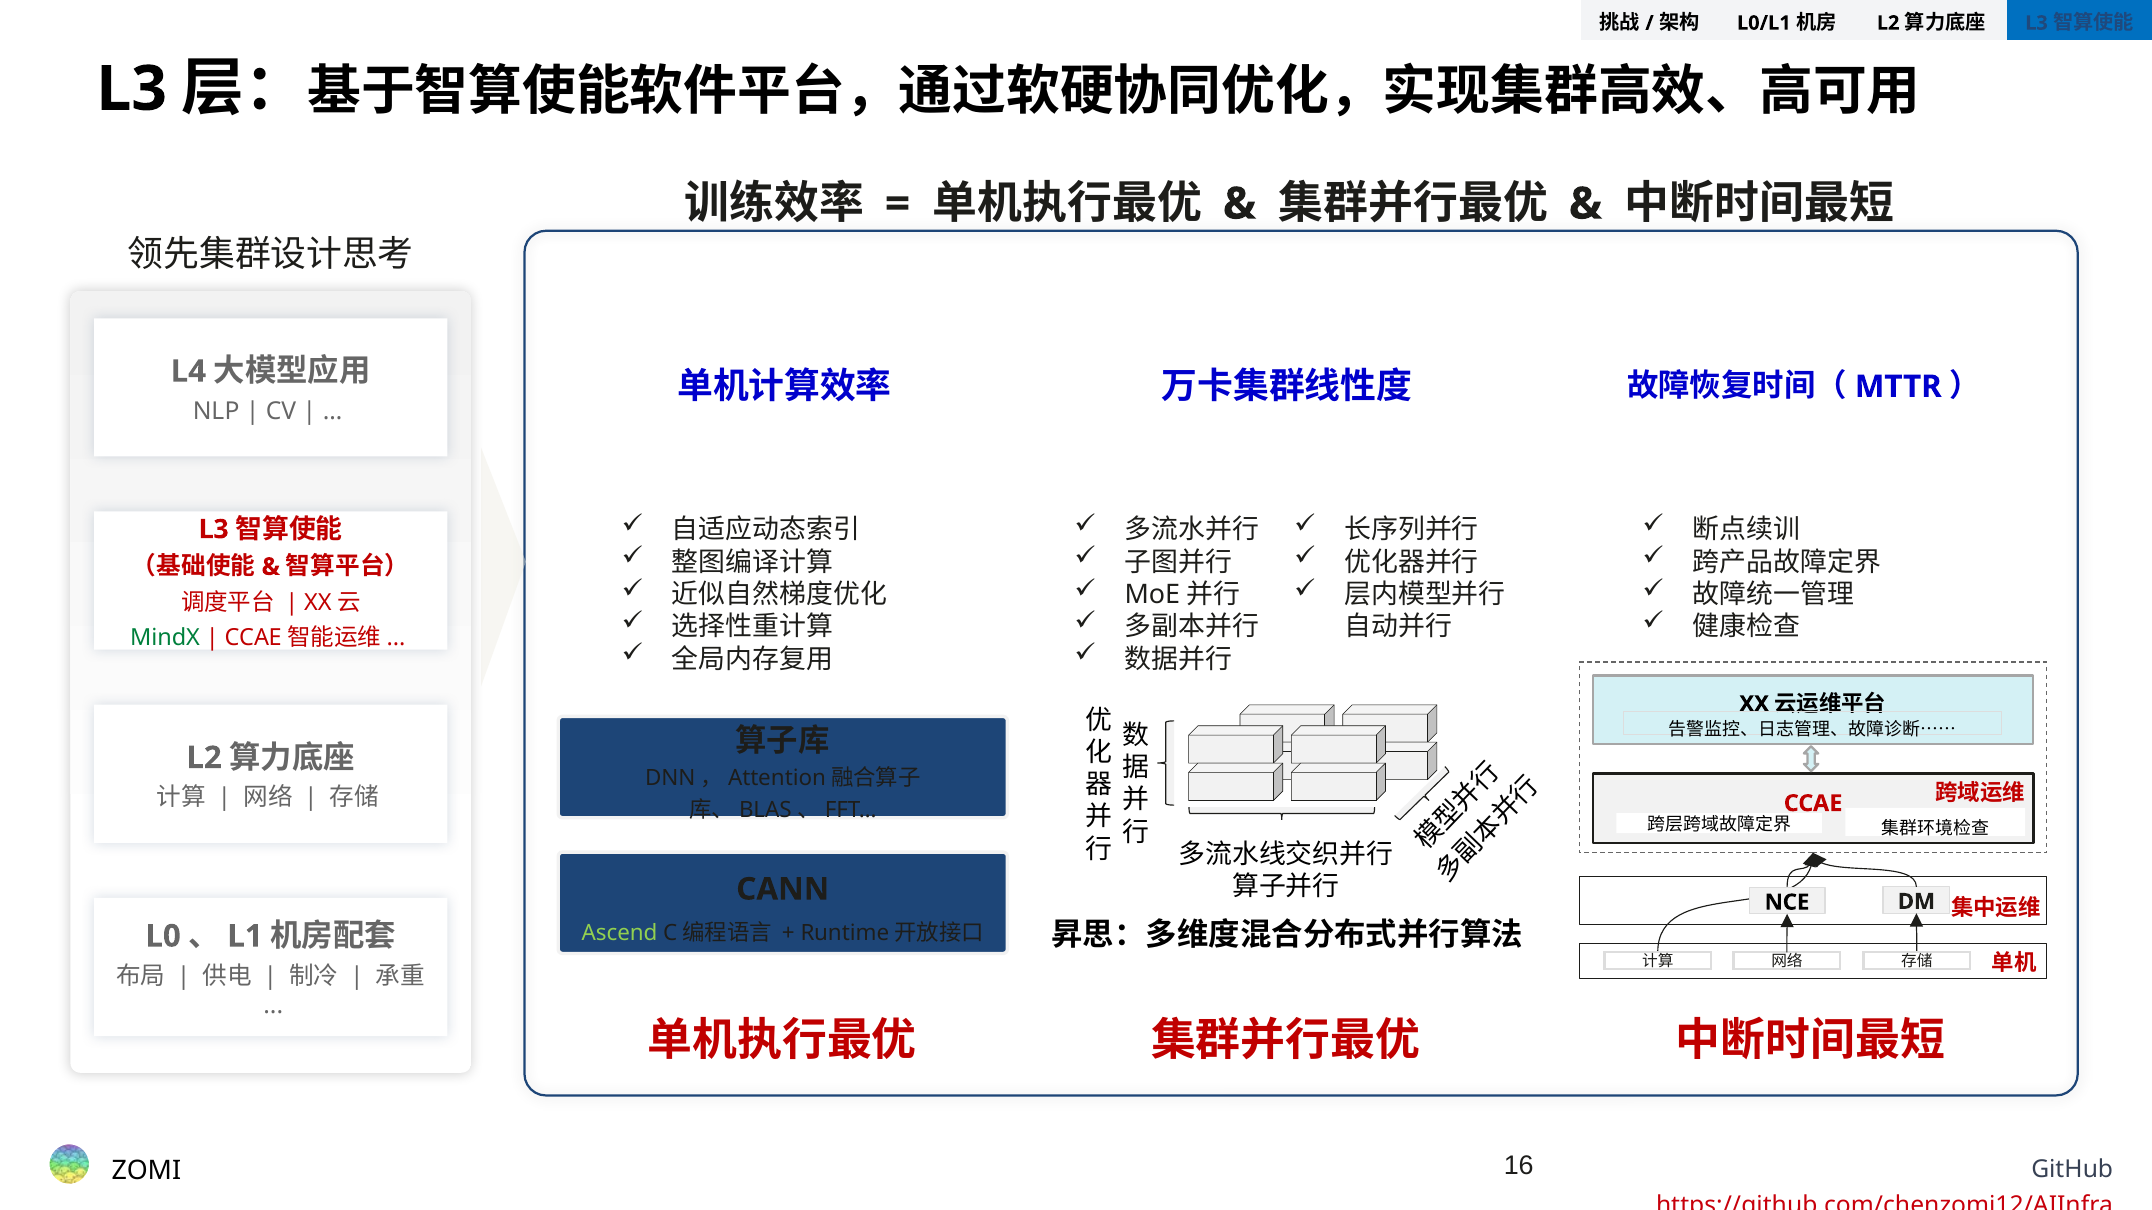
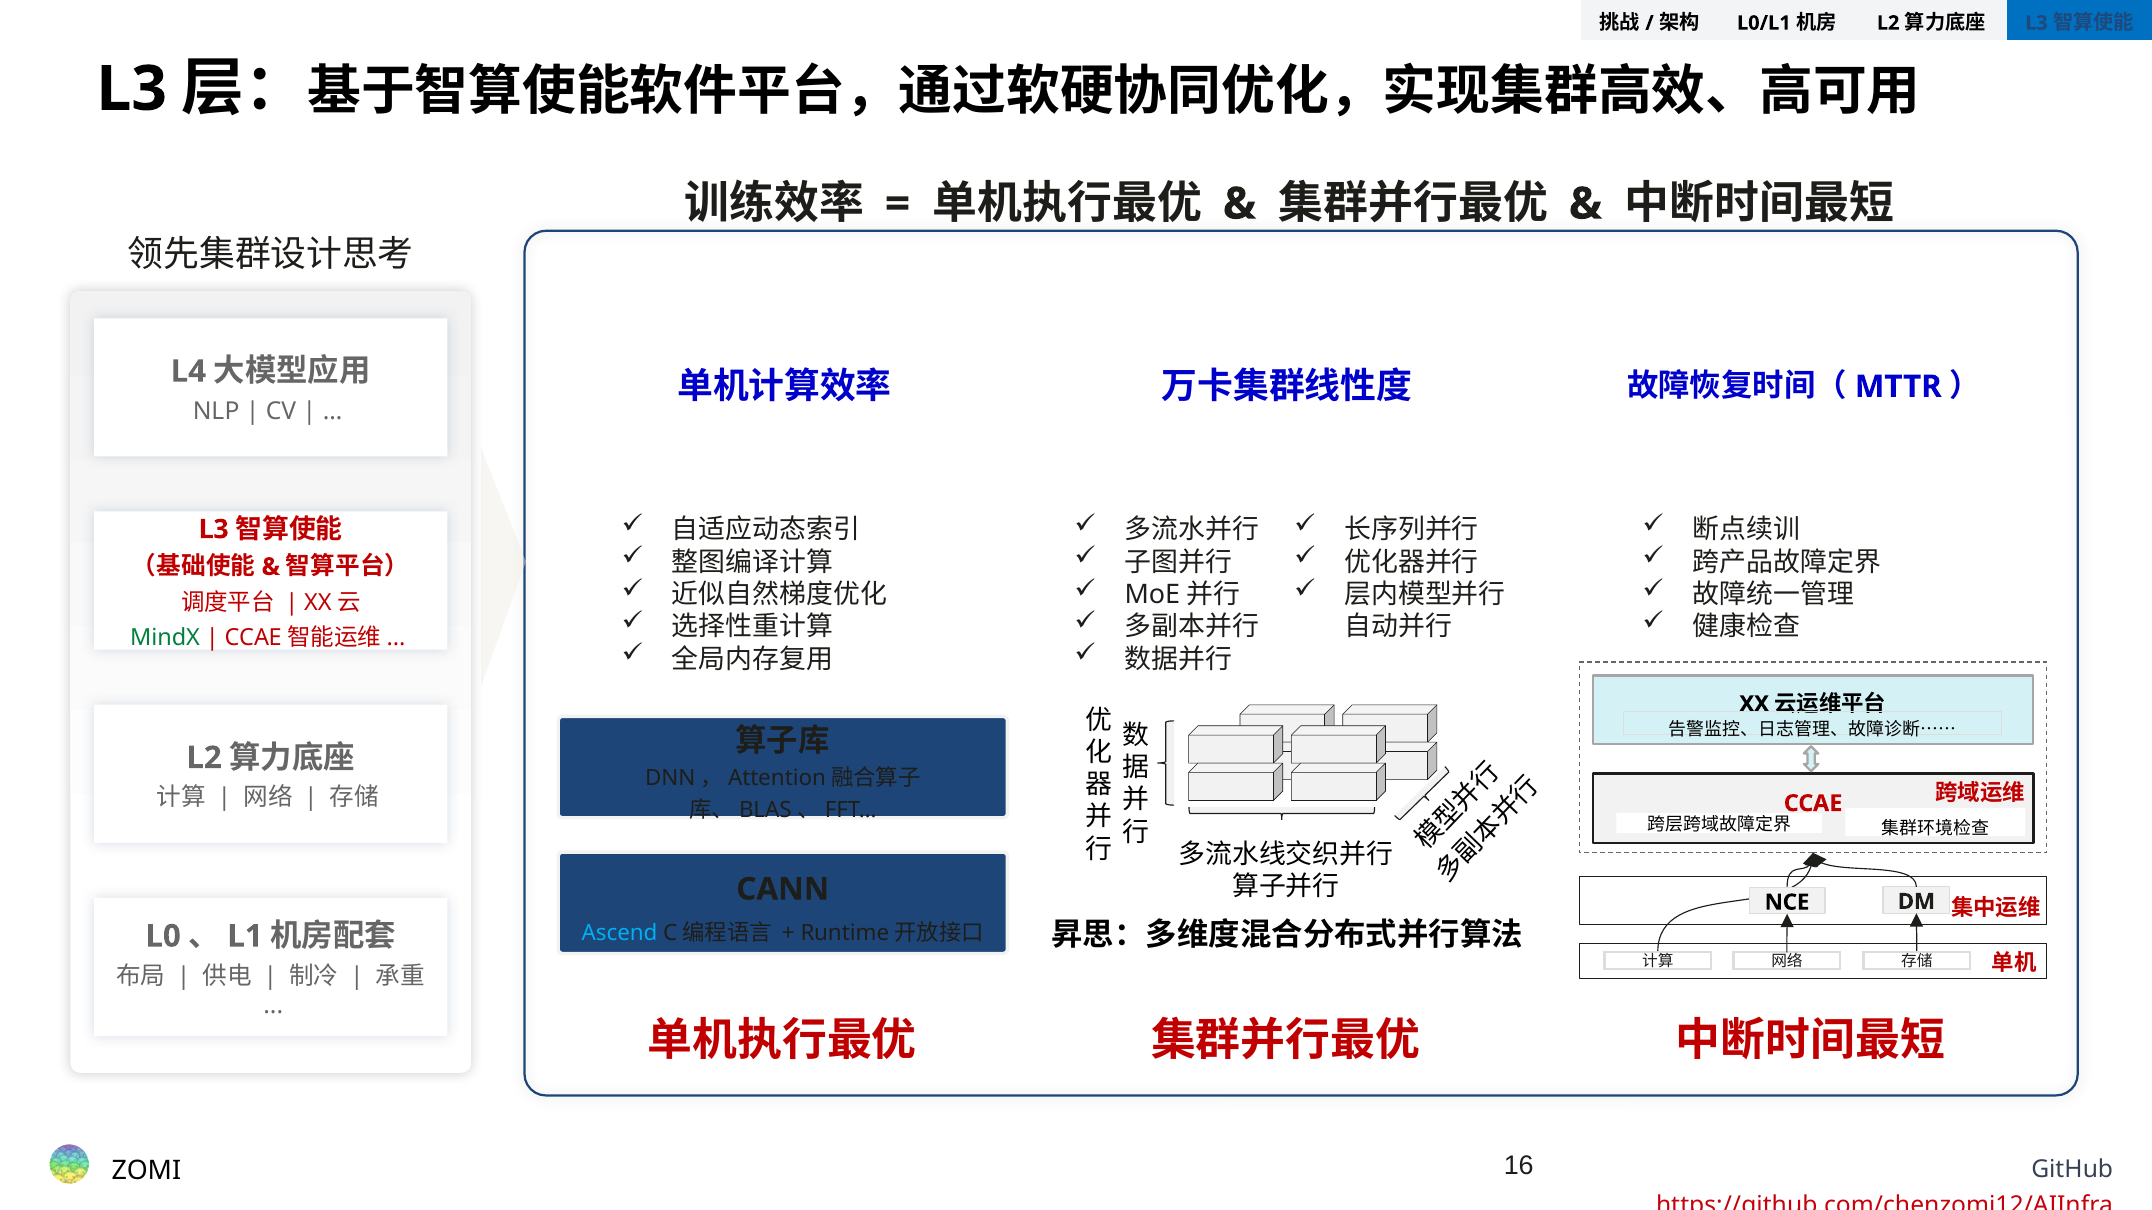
Ascend colour: light green -> light blue (620, 933)
